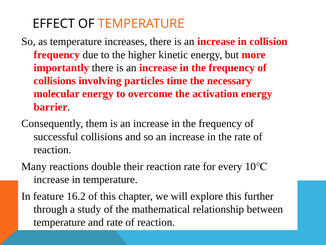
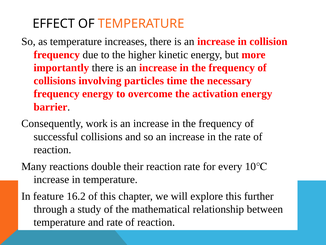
molecular: molecular -> frequency (57, 94)
them: them -> work (97, 123)
